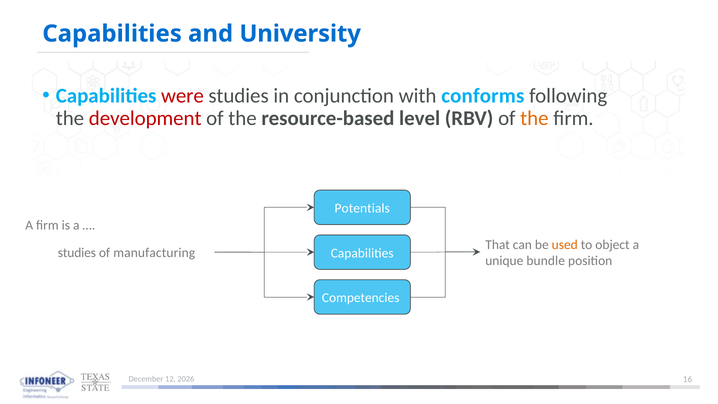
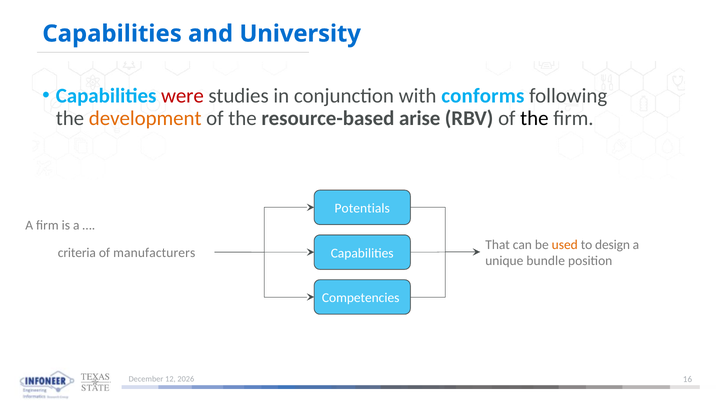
development colour: red -> orange (145, 118)
level: level -> arise (420, 118)
the colour: orange -> black (534, 118)
object: object -> design (613, 245)
studies: studies -> criteria (77, 253)
manufacturing: manufacturing -> manufacturers (154, 253)
